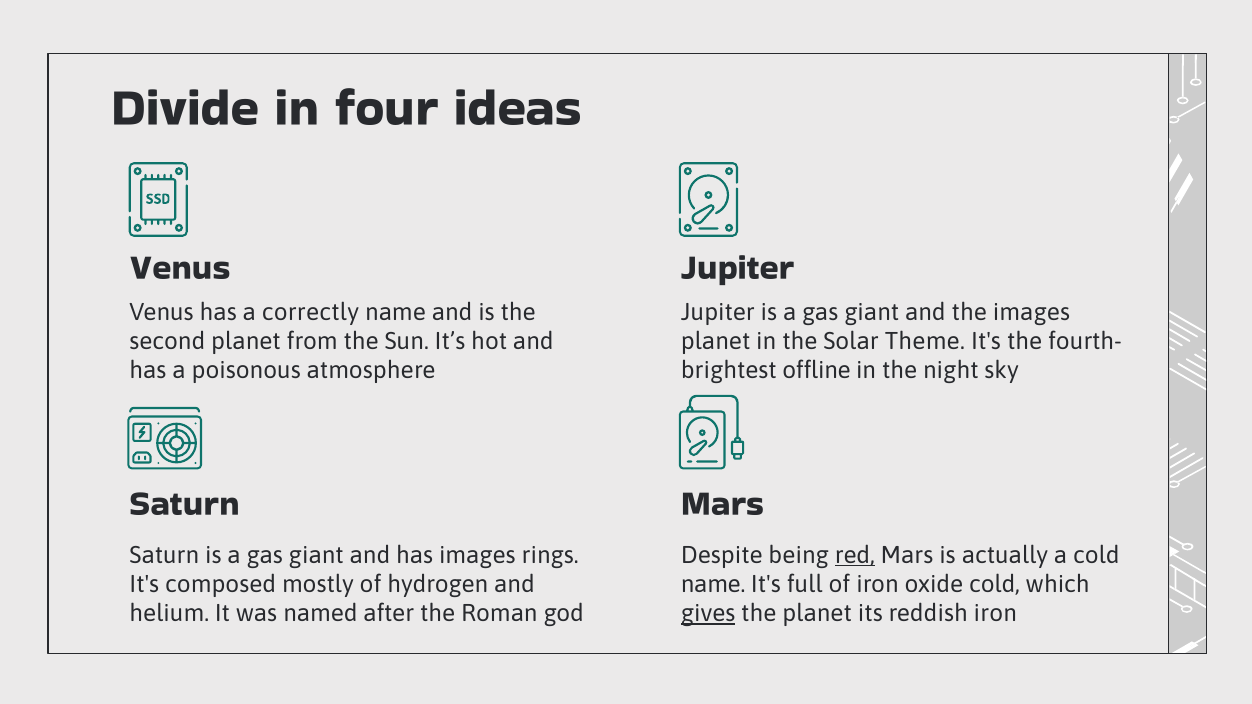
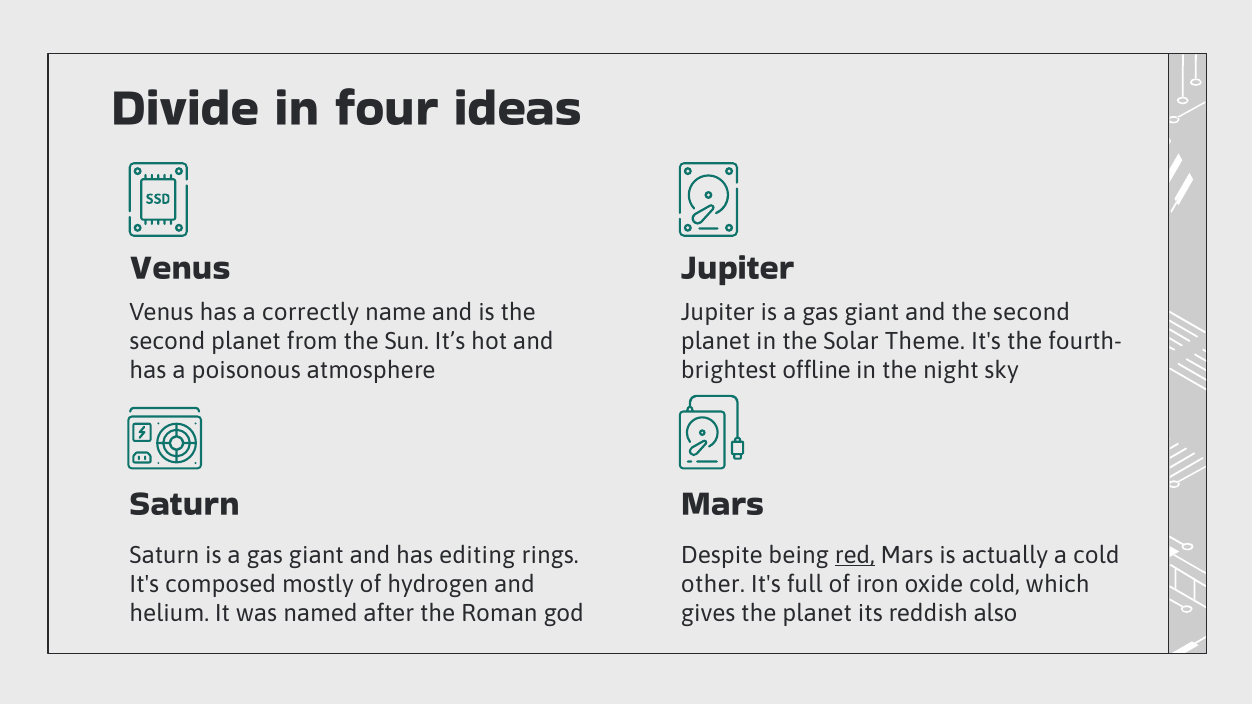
and the images: images -> second (1031, 312)
has images: images -> editing (477, 555)
name: name -> other (713, 584)
gives underline: present -> none (708, 614)
reddish iron: iron -> also (996, 614)
